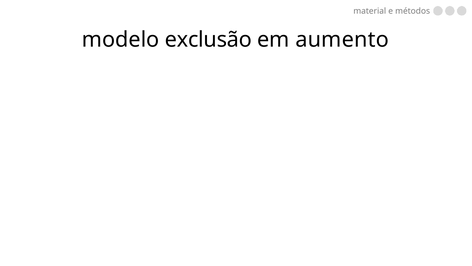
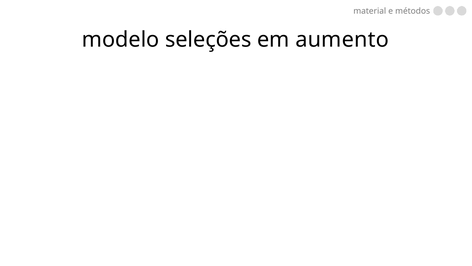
exclusão: exclusão -> seleções (208, 40)
